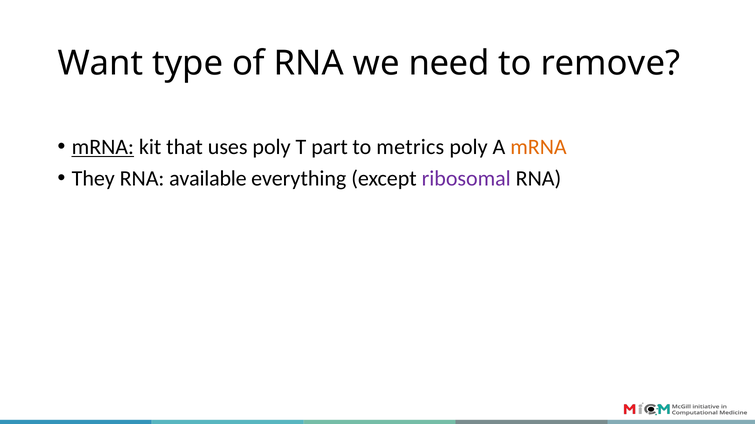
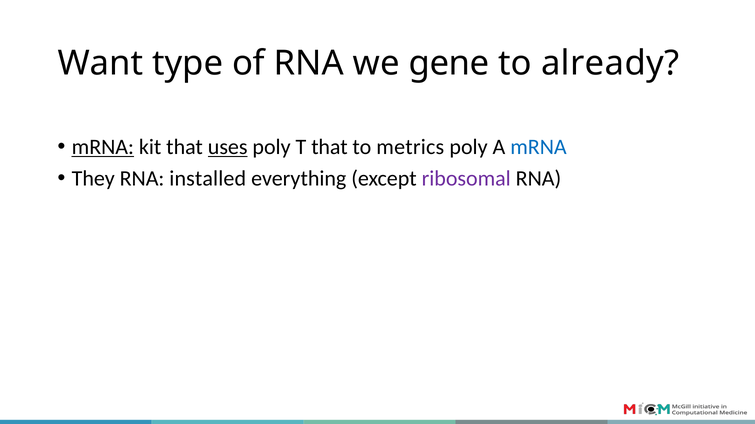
need: need -> gene (449, 63)
remove: remove -> already (610, 63)
uses underline: none -> present (228, 147)
T part: part -> that (329, 147)
mRNA colour: orange -> blue (538, 147)
available: available -> installed (208, 179)
